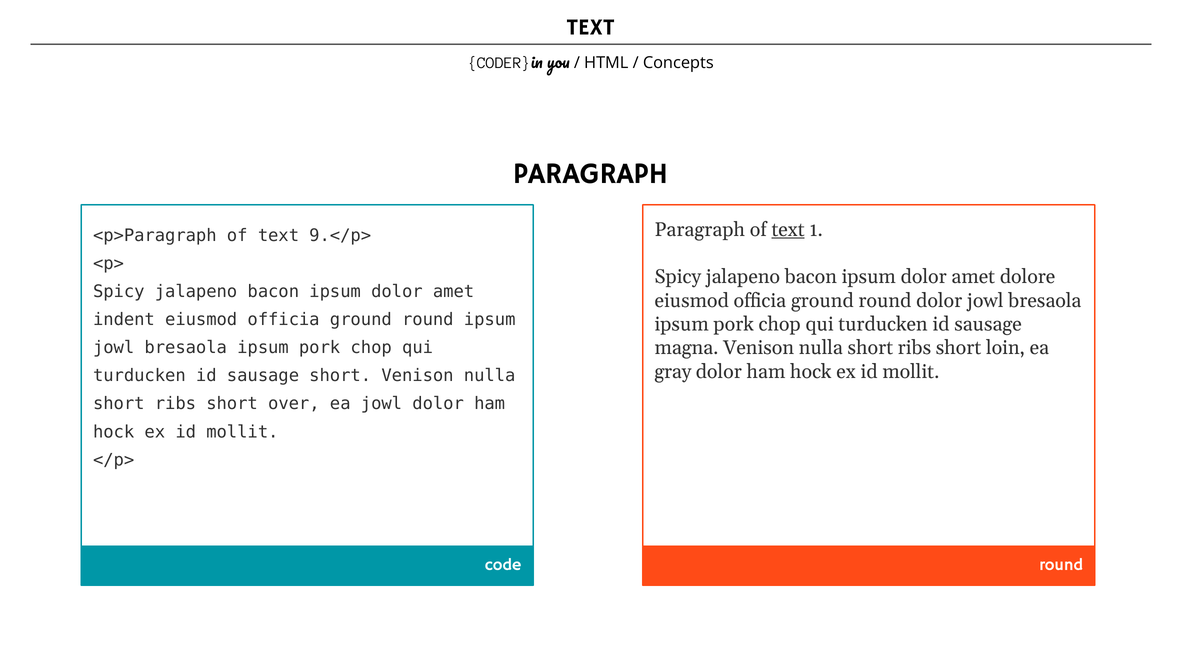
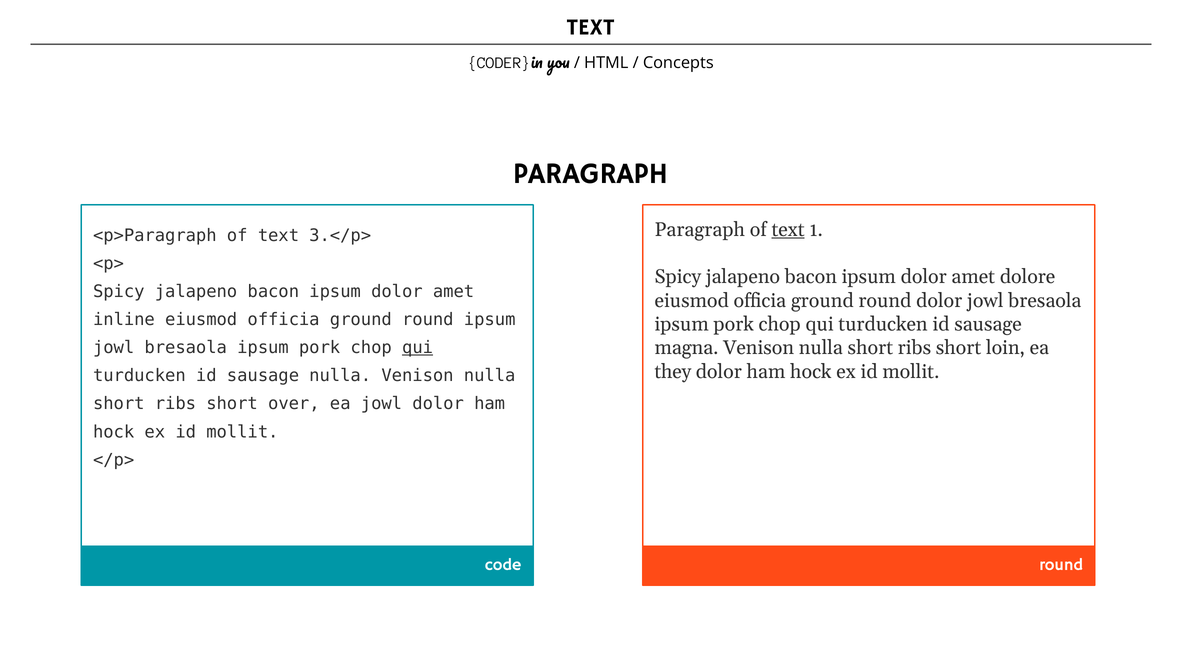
9.</p>: 9.</p> -> 3.</p> (340, 235)
indent: indent -> inline (124, 320)
qui underline: none -> present (418, 348)
gray: gray -> they (673, 371)
sausage short: short -> nulla (340, 376)
